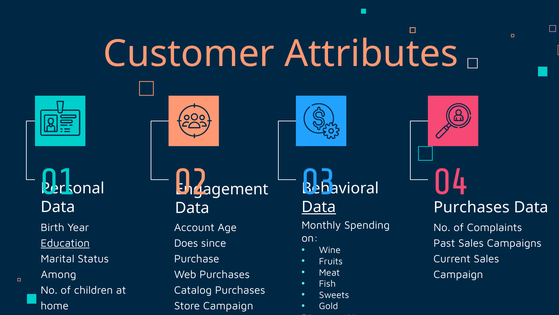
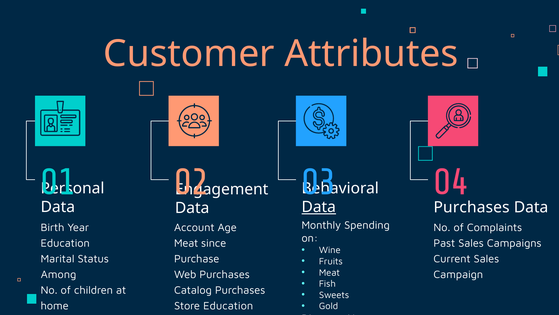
Education underline: present -> none (65, 243)
Does: Does -> Meat (186, 243)
Store Campaign: Campaign -> Education (228, 306)
